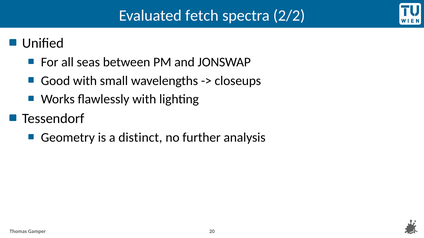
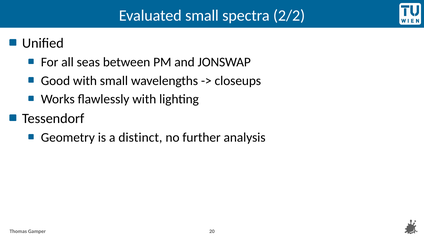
Evaluated fetch: fetch -> small (202, 16)
